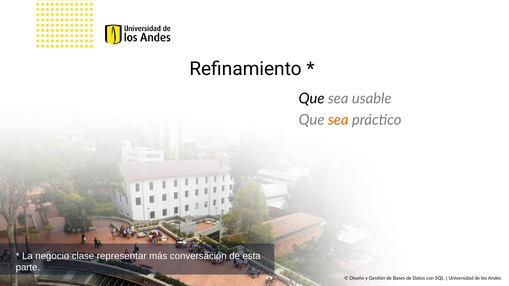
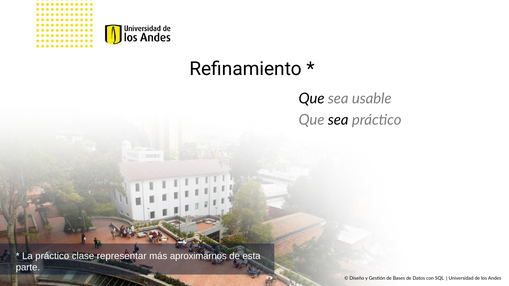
sea colour: orange -> black (338, 120)
La negocio: negocio -> práctico (52, 256)
conversación: conversación -> aproximarnos (198, 256)
